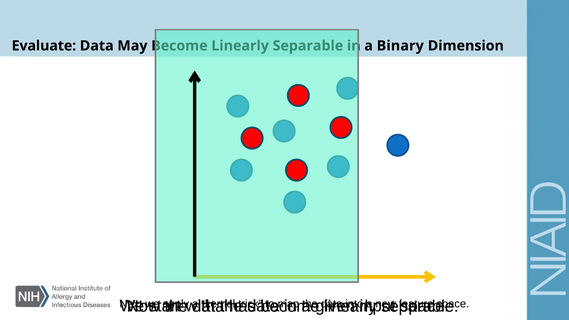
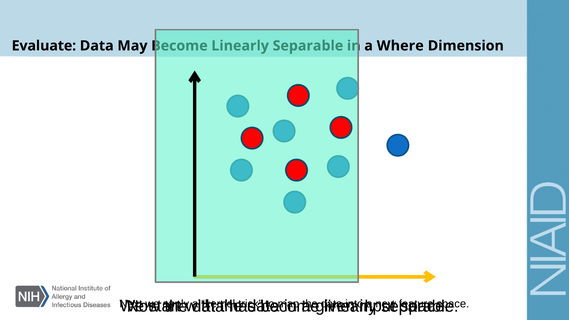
Binary: Binary -> Where (400, 46)
